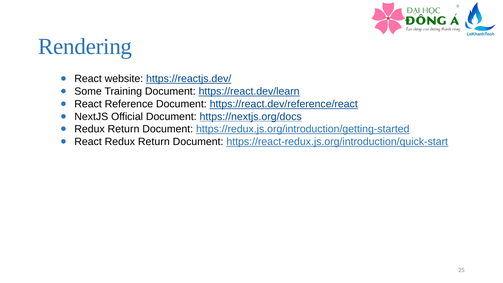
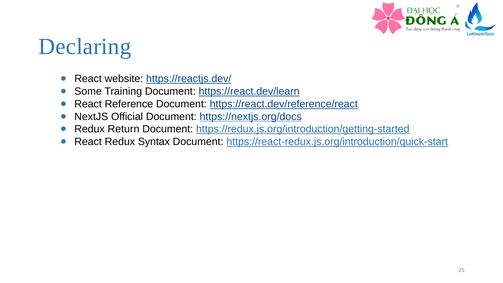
Rendering: Rendering -> Declaring (85, 46)
React Redux Return: Return -> Syntax (154, 142)
